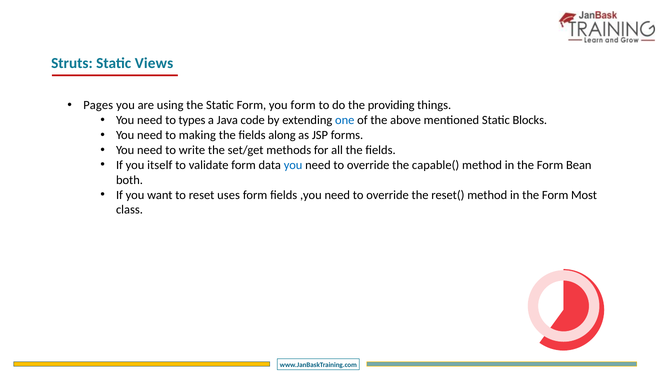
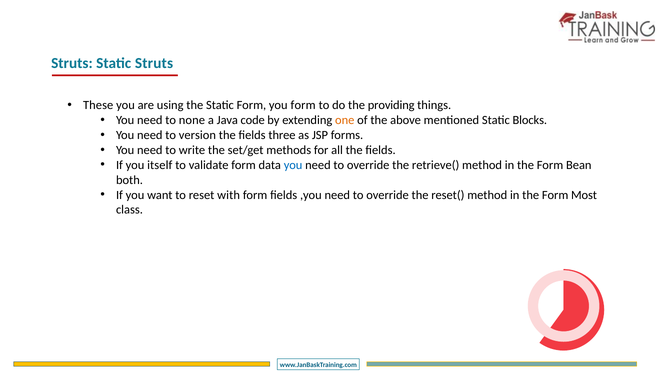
Static Views: Views -> Struts (154, 63)
Pages: Pages -> These (98, 105)
types: types -> none (192, 120)
one colour: blue -> orange (345, 120)
making: making -> version (197, 135)
along: along -> three (282, 135)
capable(: capable( -> retrieve( (436, 165)
uses: uses -> with (229, 195)
